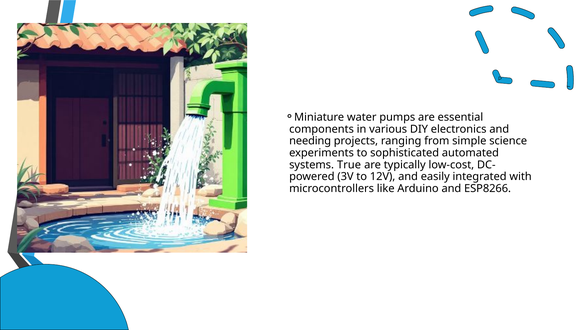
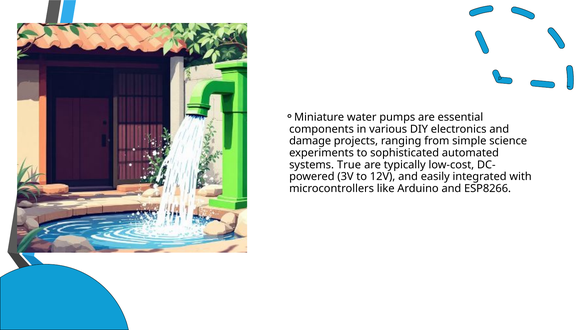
needing: needing -> damage (310, 141)
